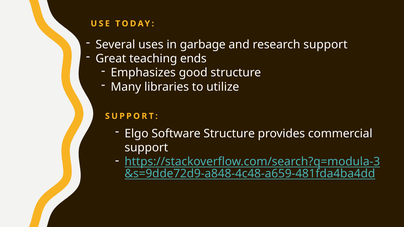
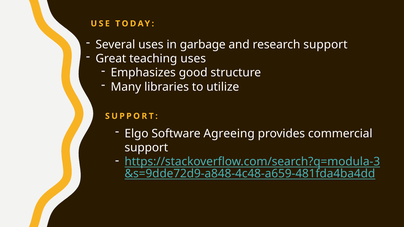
teaching ends: ends -> uses (193, 59)
Software Structure: Structure -> Agreeing (229, 134)
